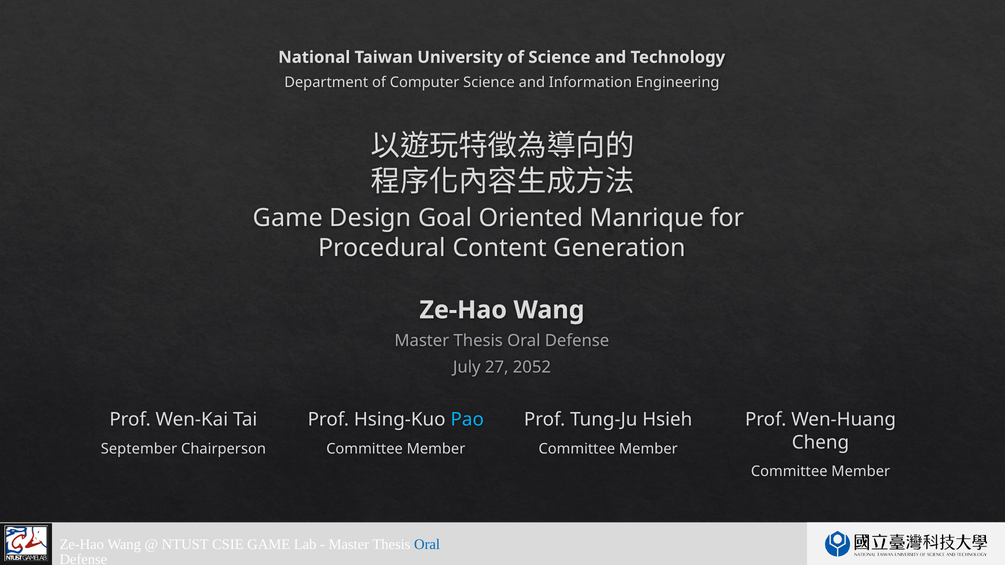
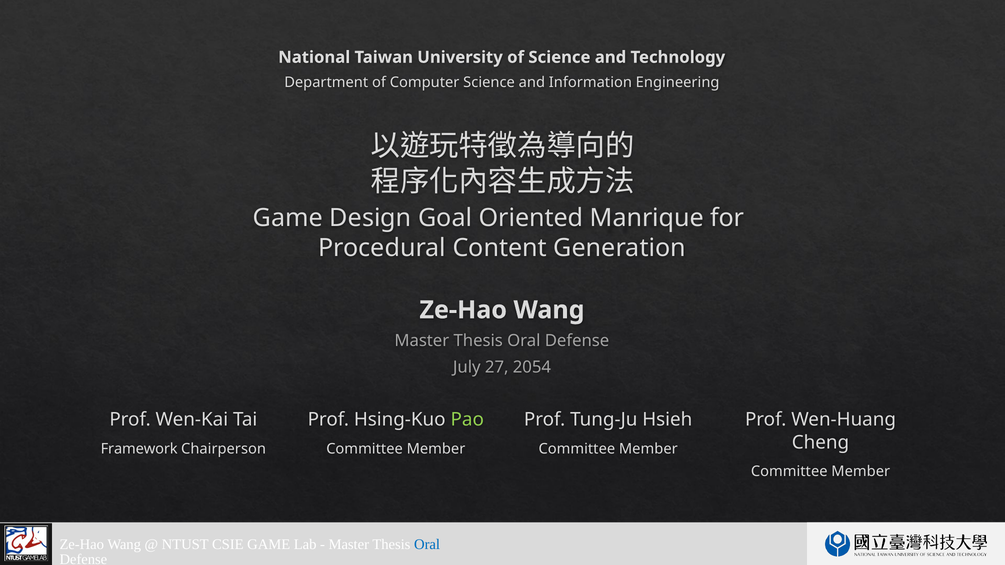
2052: 2052 -> 2054 (532, 367)
Pao colour: light blue -> light green (467, 420)
September: September -> Framework (139, 449)
